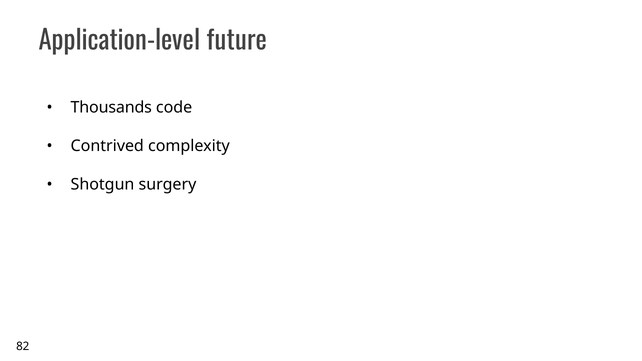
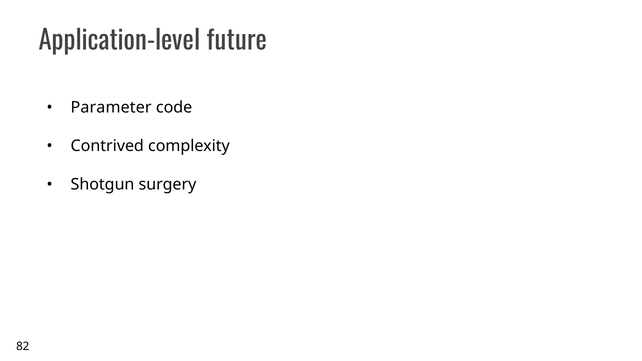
Thousands: Thousands -> Parameter (111, 108)
